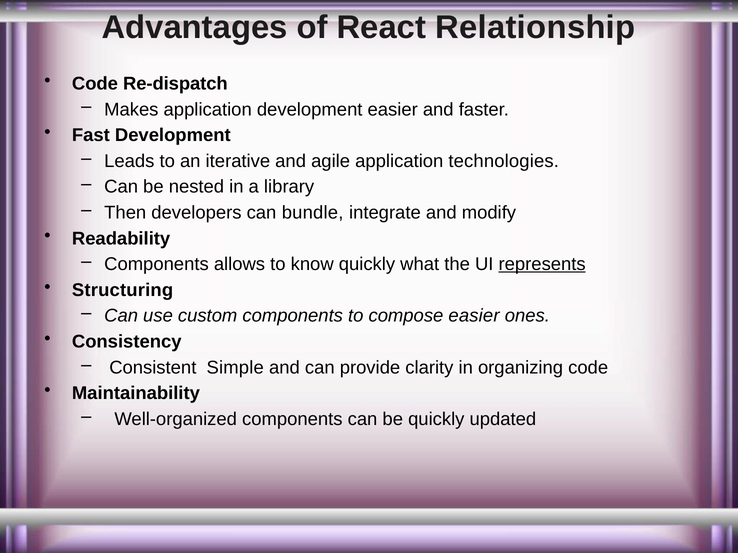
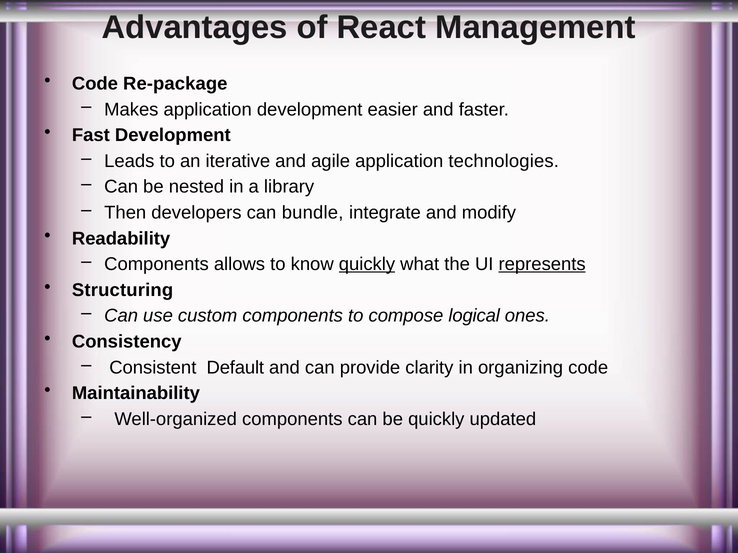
Relationship: Relationship -> Management (535, 27)
Re-dispatch: Re-dispatch -> Re-package (175, 84)
quickly underline: none -> present (367, 265)
compose easier: easier -> logical (474, 316)
Simple: Simple -> Default (235, 368)
